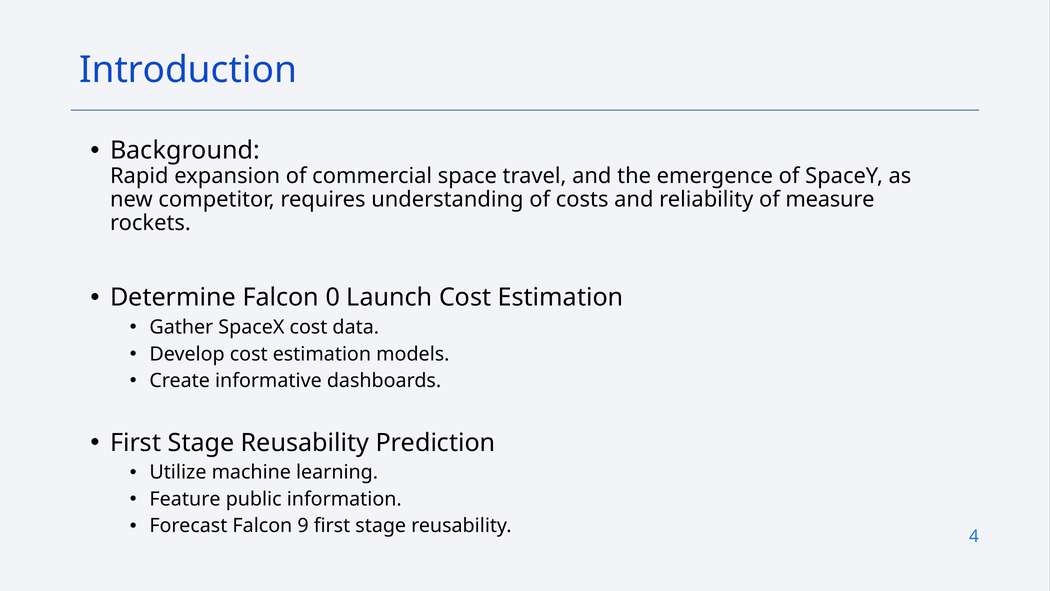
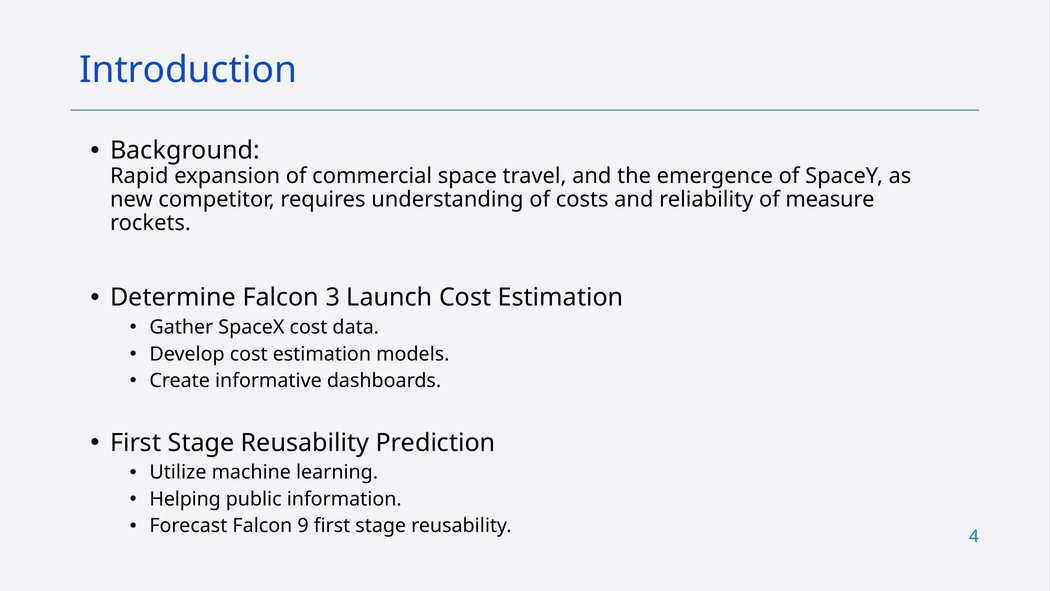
0: 0 -> 3 (333, 297)
Feature: Feature -> Helping (185, 499)
